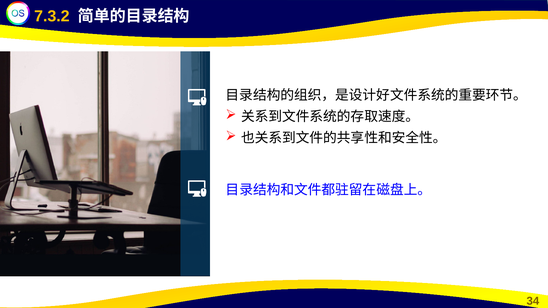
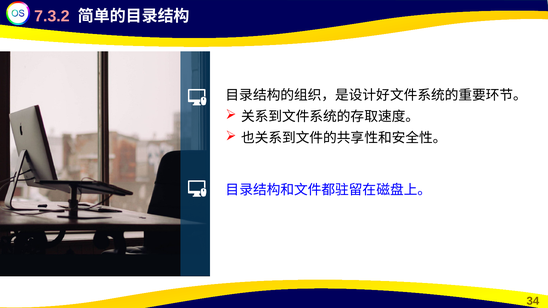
7.3.2 colour: yellow -> pink (52, 16)
